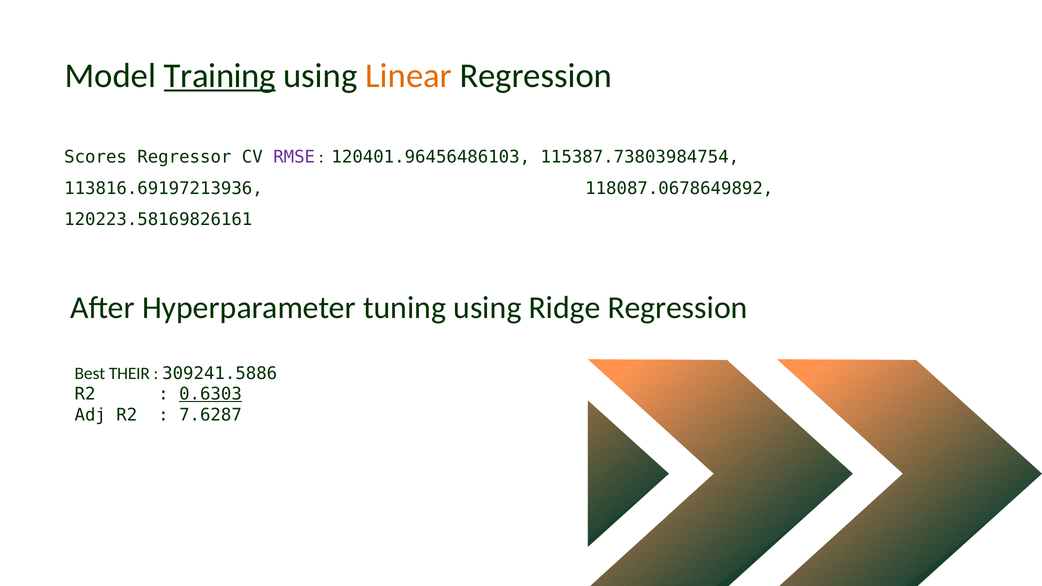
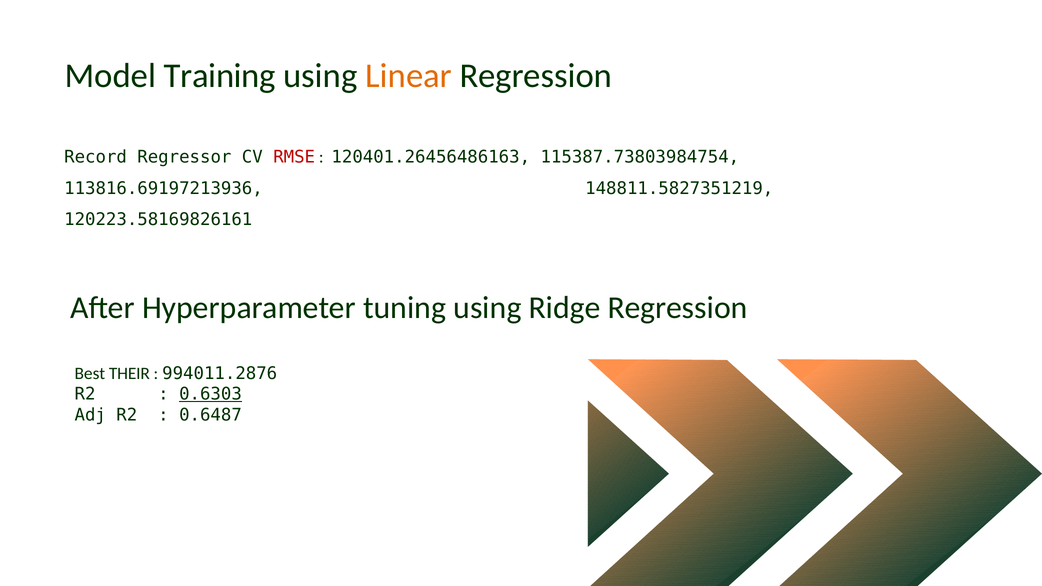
Training underline: present -> none (220, 76)
Scores: Scores -> Record (96, 157)
RMSE colour: purple -> red (294, 157)
120401.96456486103: 120401.96456486103 -> 120401.26456486163 (431, 157)
118087.0678649892: 118087.0678649892 -> 148811.5827351219 (679, 188)
309241.5886: 309241.5886 -> 994011.2876 (220, 373)
7.6287: 7.6287 -> 0.6487 (210, 415)
